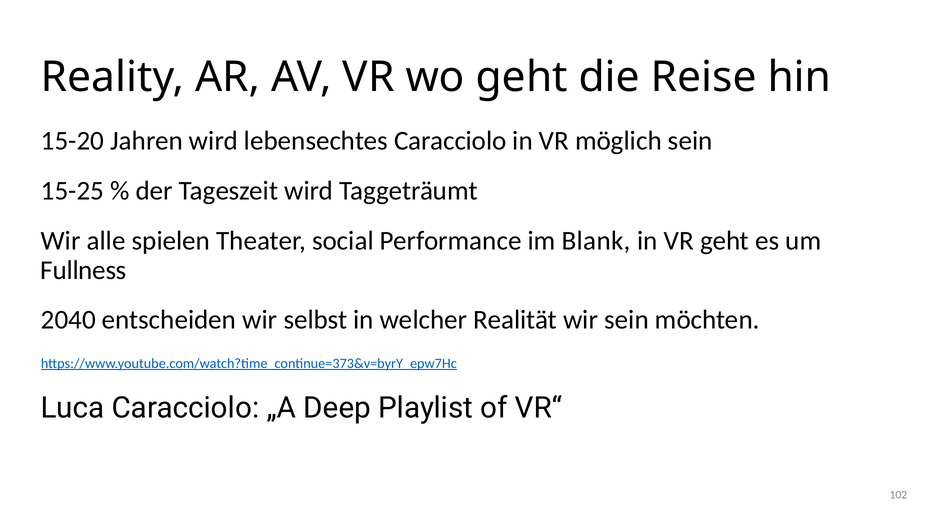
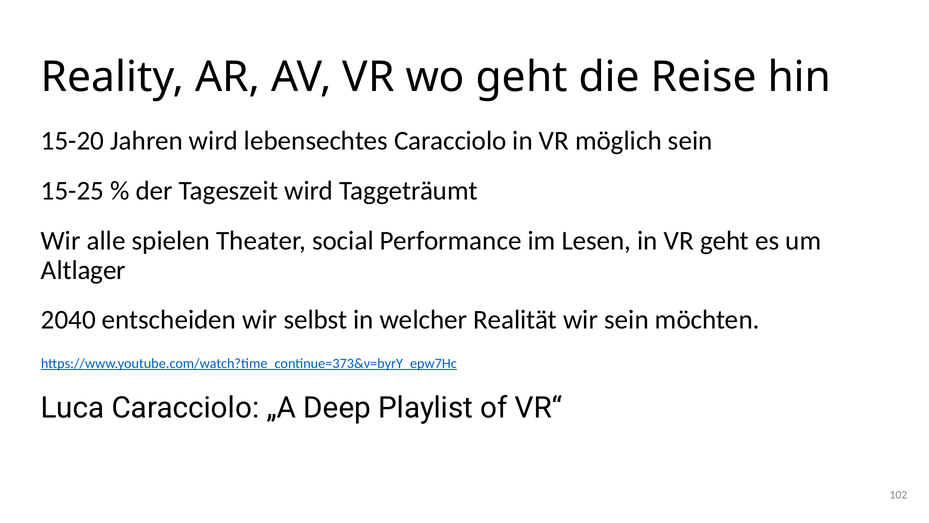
Blank: Blank -> Lesen (596, 241)
Fullness: Fullness -> Altlager (83, 270)
